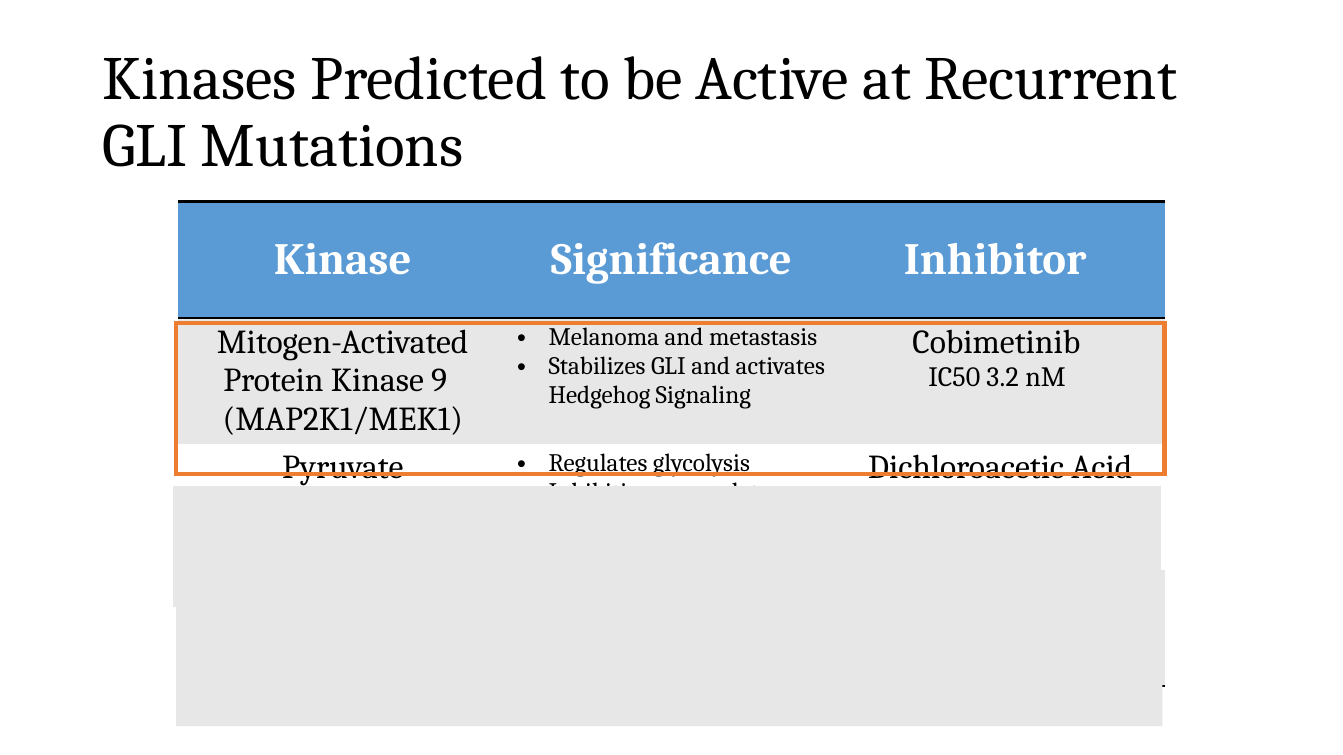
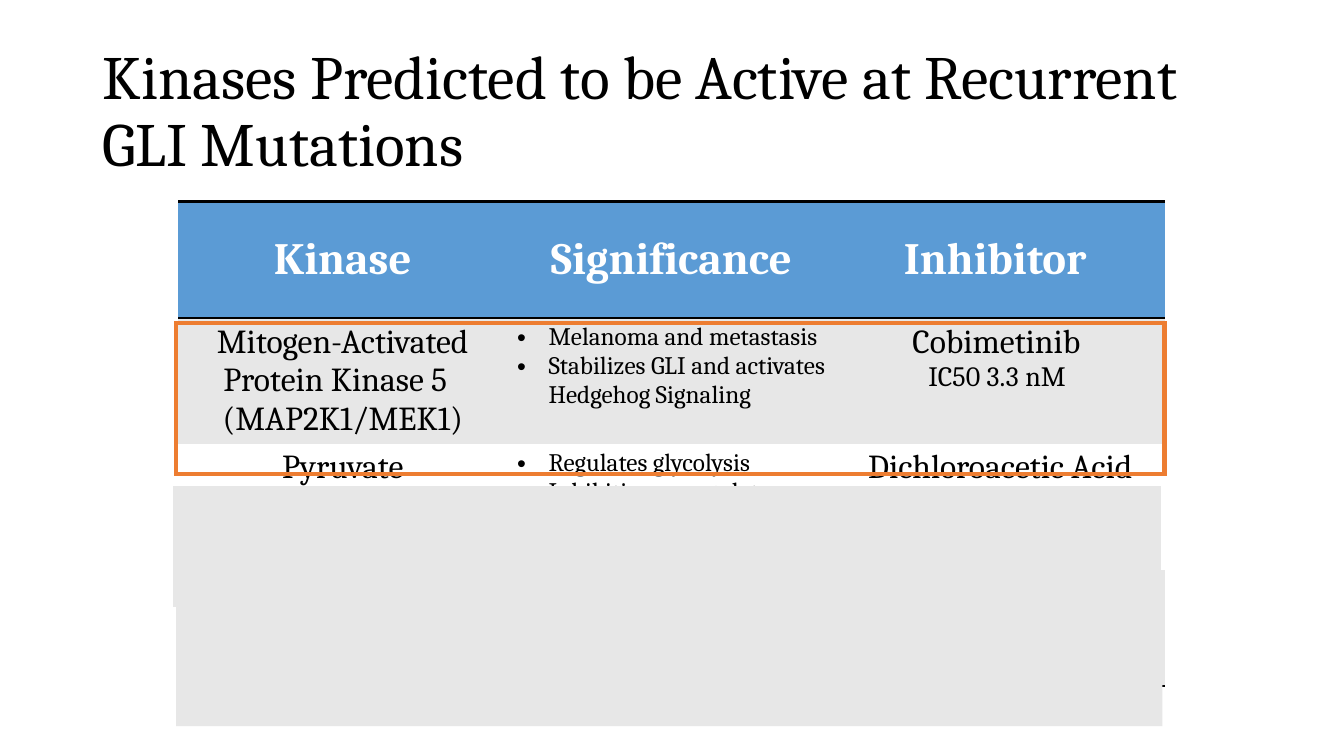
3.2: 3.2 -> 3.3 (1003, 378)
9: 9 -> 5 (439, 381)
